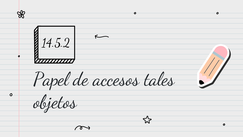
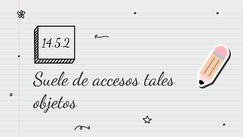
Papel: Papel -> Suele (51, 79)
